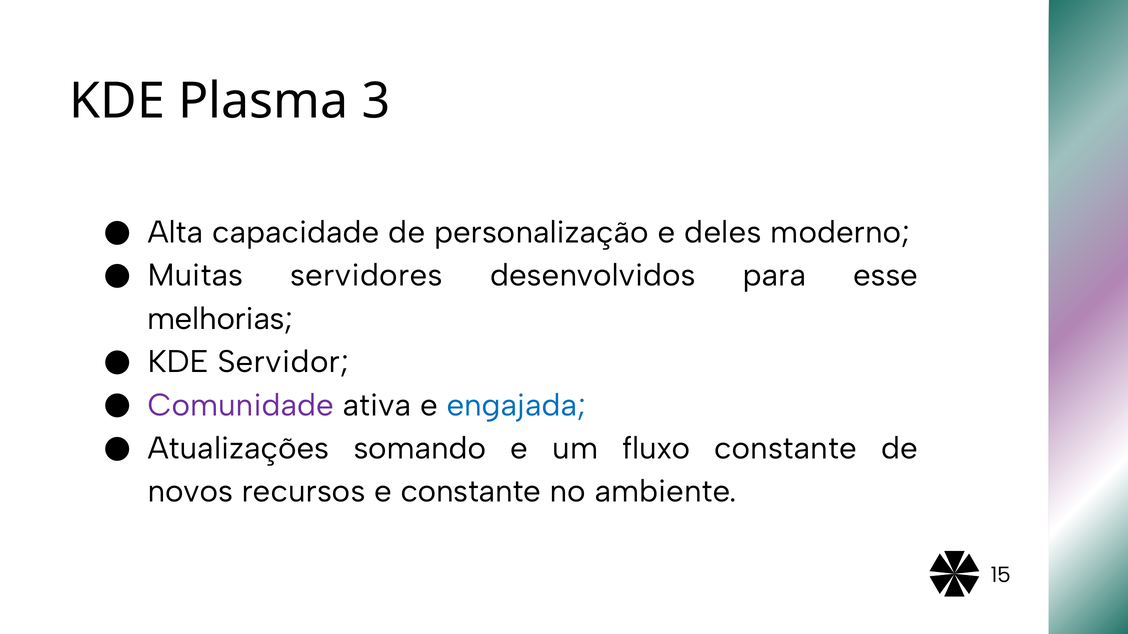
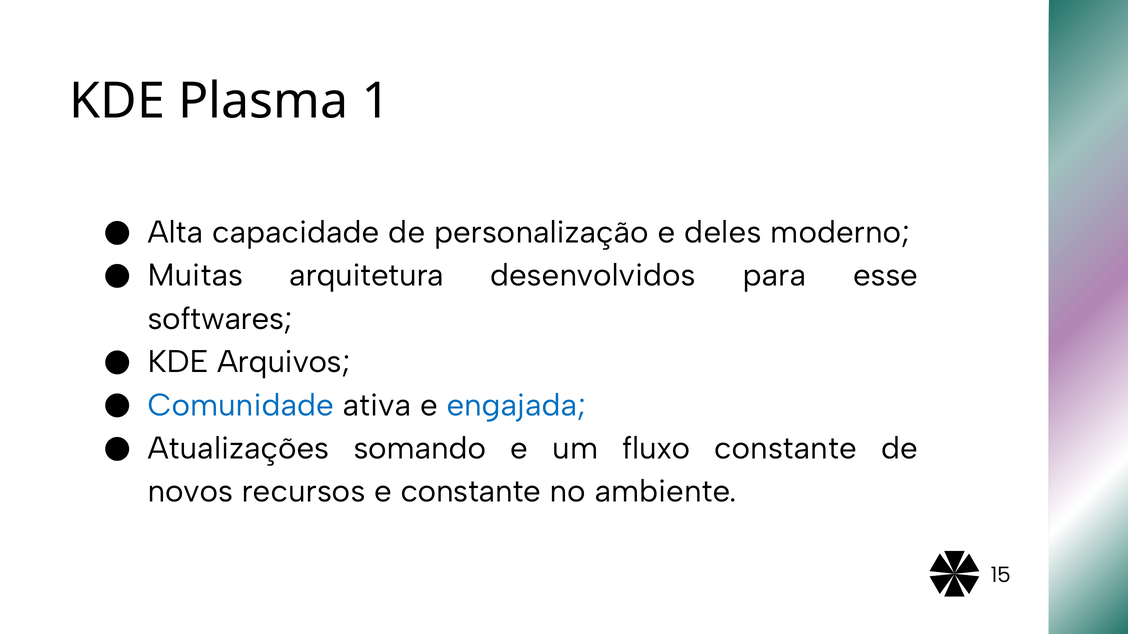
3: 3 -> 1 (376, 101)
servidores: servidores -> arquitetura (367, 276)
melhorias: melhorias -> softwares (220, 319)
Servidor: Servidor -> Arquivos (284, 362)
Comunidade colour: purple -> blue (241, 406)
